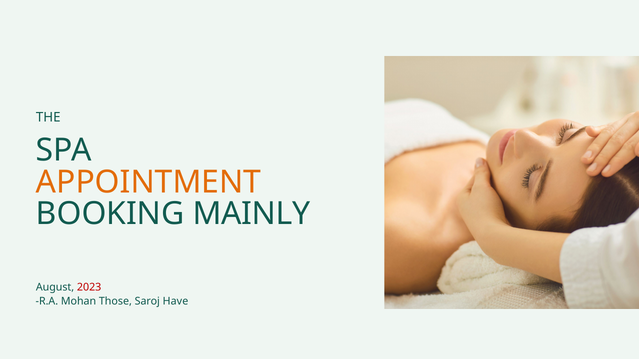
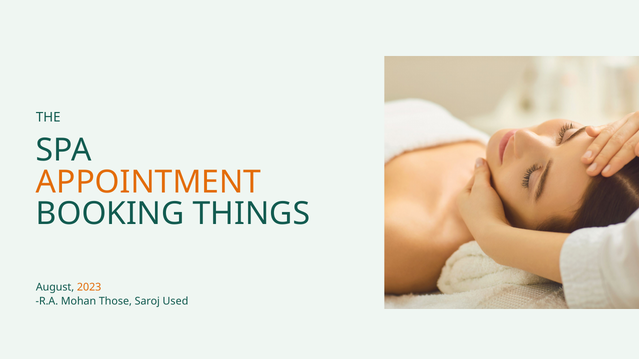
MAINLY: MAINLY -> THINGS (251, 214)
2023 colour: red -> orange (89, 287)
Have: Have -> Used (175, 302)
